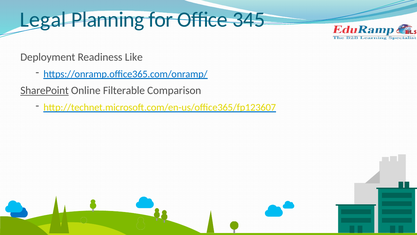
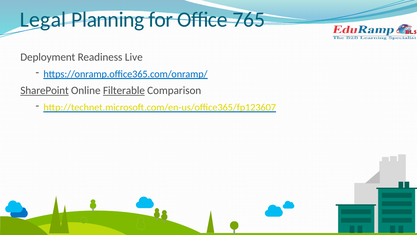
345: 345 -> 765 (249, 20)
Like: Like -> Live (134, 57)
Filterable underline: none -> present (124, 90)
